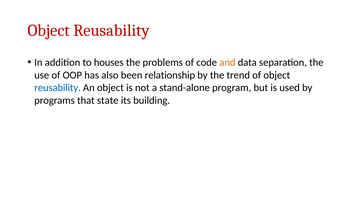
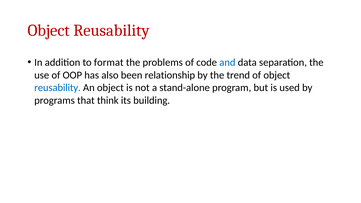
houses: houses -> format (109, 62)
and colour: orange -> blue (227, 62)
state: state -> think (108, 100)
